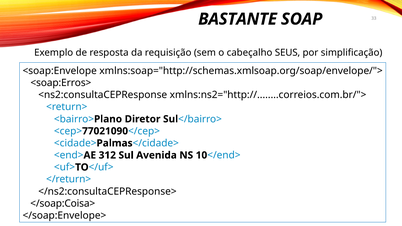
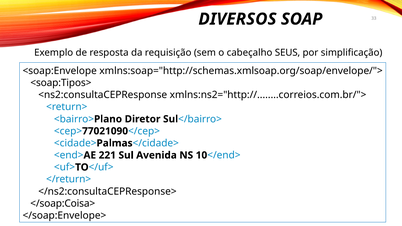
BASTANTE: BASTANTE -> DIVERSOS (237, 19)
<soap:Erros>: <soap:Erros> -> <soap:Tipos> (61, 83)
312: 312 -> 221 (107, 155)
